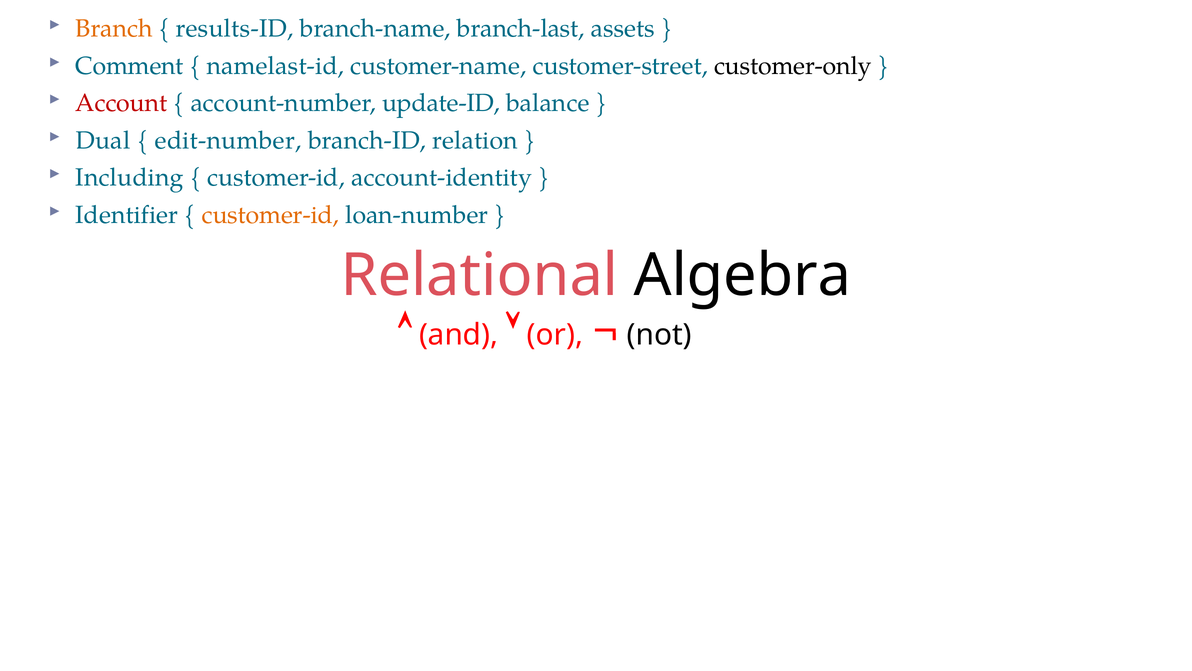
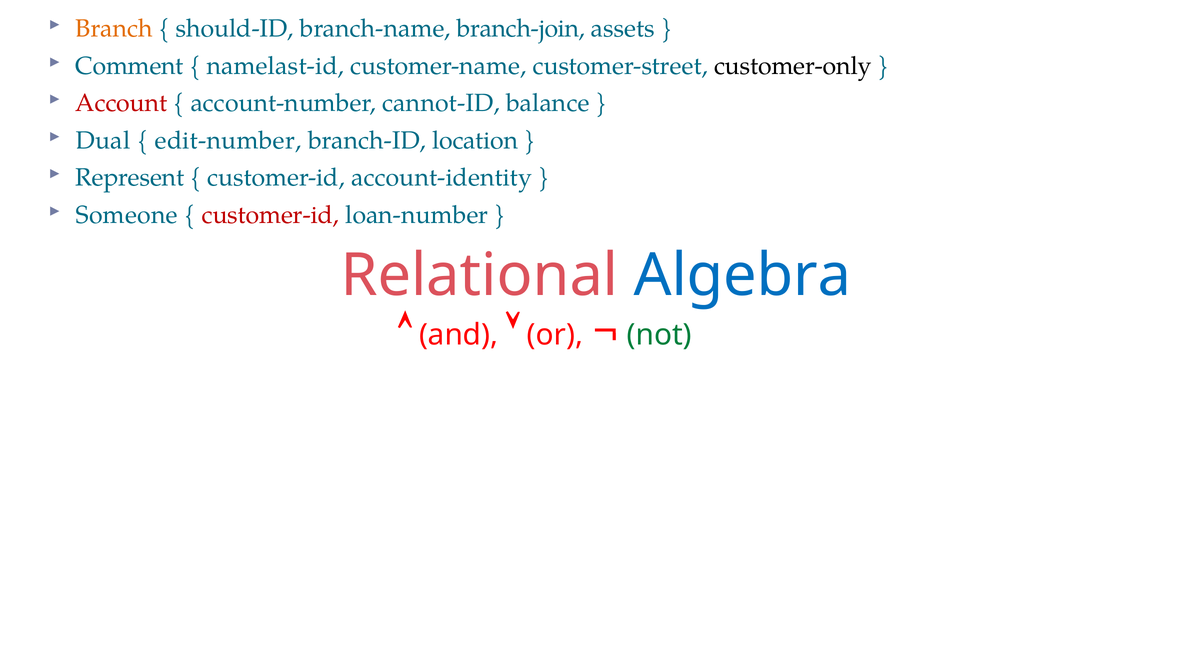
results-ID: results-ID -> should-ID (235, 28)
branch-last: branch-last -> branch-join (521, 28)
update-ID: update-ID -> cannot-ID (441, 103)
relation: relation -> location (475, 140)
Including: Including -> Represent (130, 178)
Identifier: Identifier -> Someone (127, 215)
customer-id colour: orange -> red (270, 215)
Algebra colour: black -> blue (742, 275)
not colour: black -> green (659, 335)
